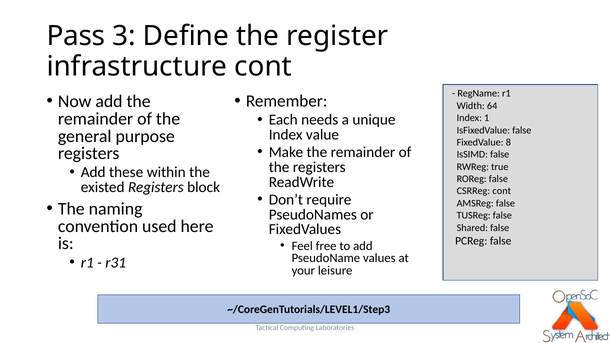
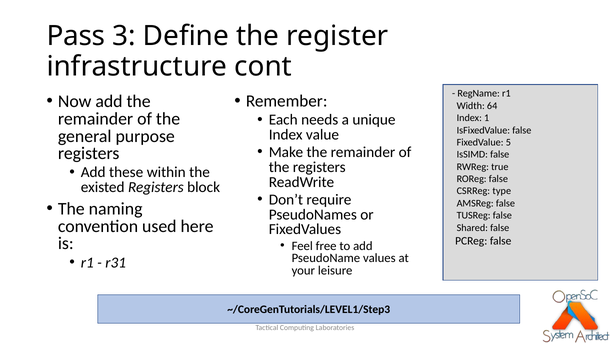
8: 8 -> 5 (508, 142)
CSRReg cont: cont -> type (502, 191)
